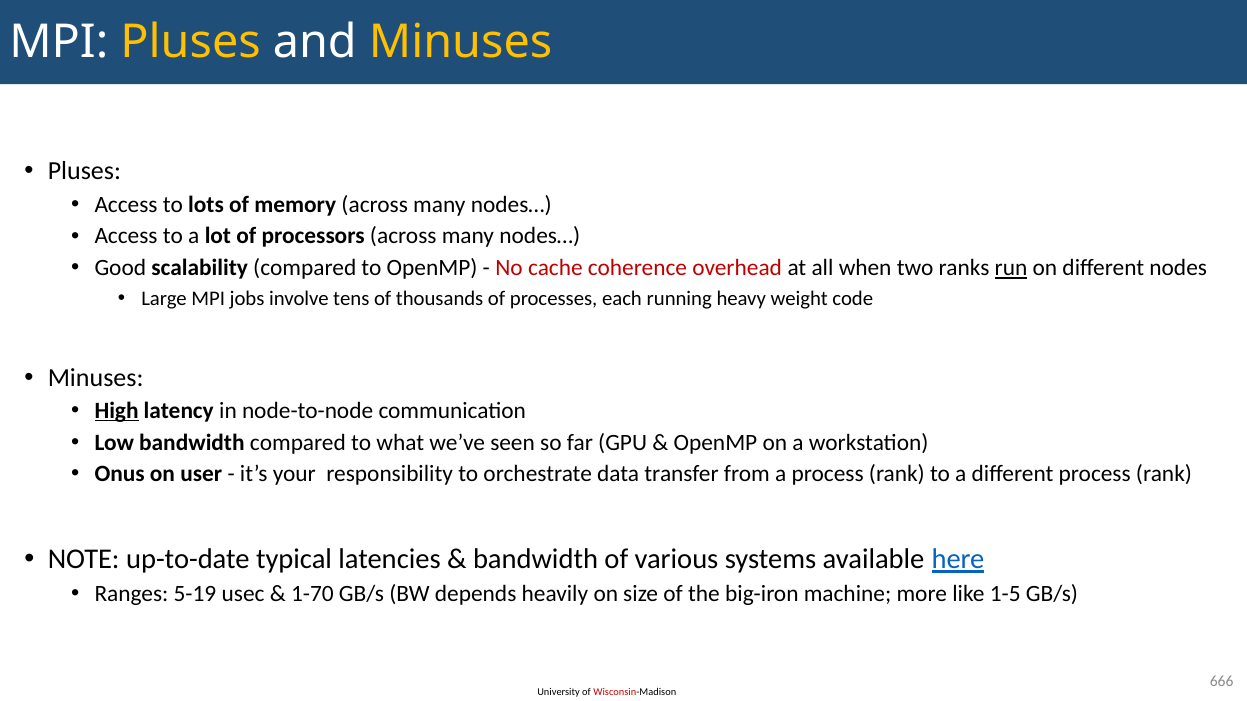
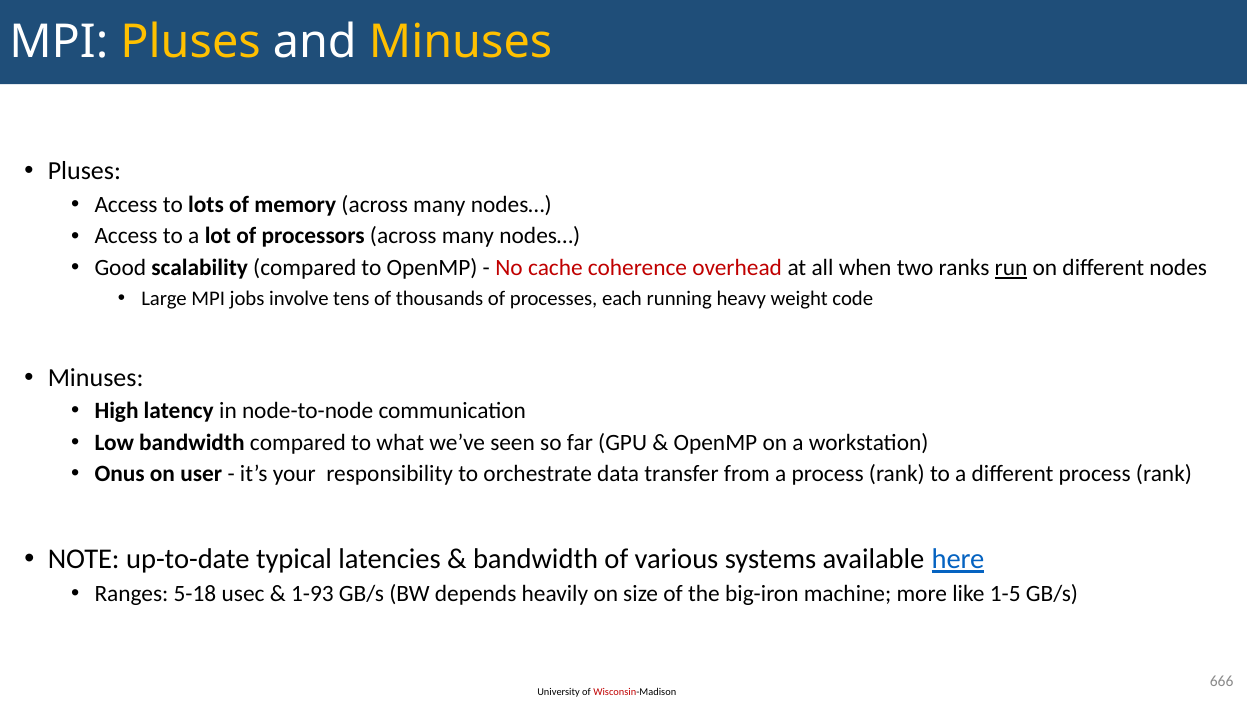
High underline: present -> none (117, 411)
5-19: 5-19 -> 5-18 (195, 594)
1-70: 1-70 -> 1-93 (312, 594)
